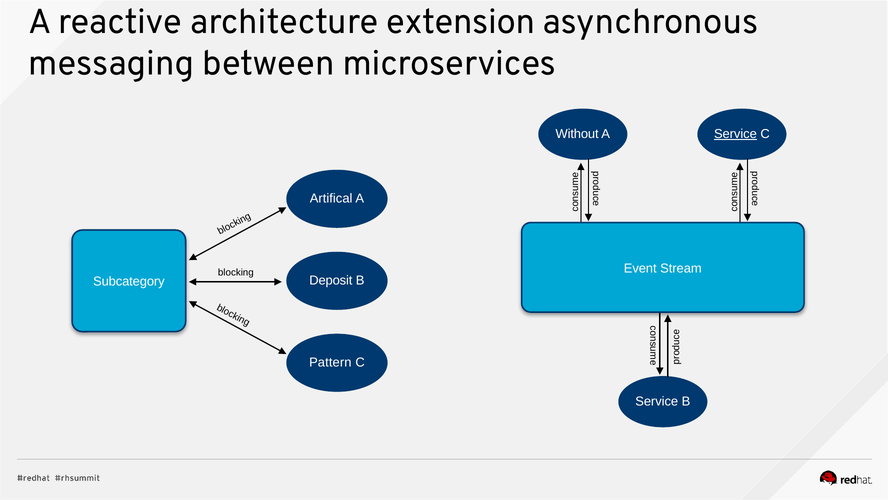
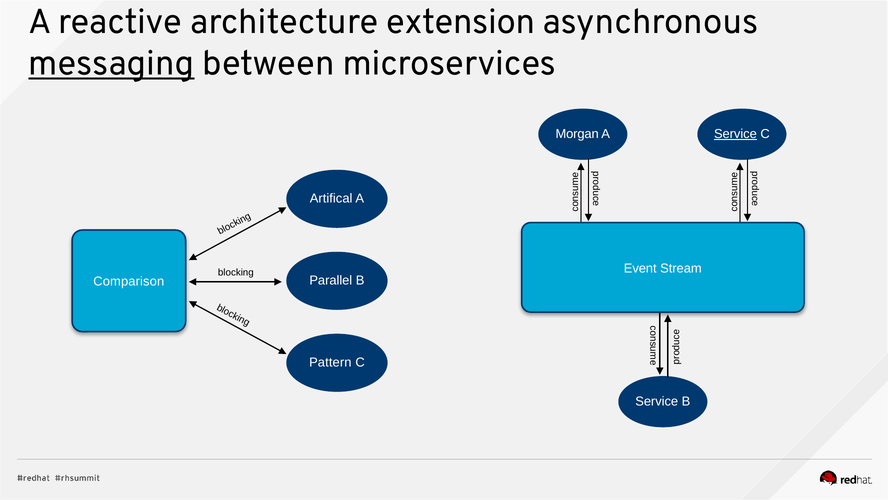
messaging underline: none -> present (111, 63)
Without: Without -> Morgan (577, 134)
Deposit: Deposit -> Parallel (331, 280)
Subcategory: Subcategory -> Comparison (129, 281)
